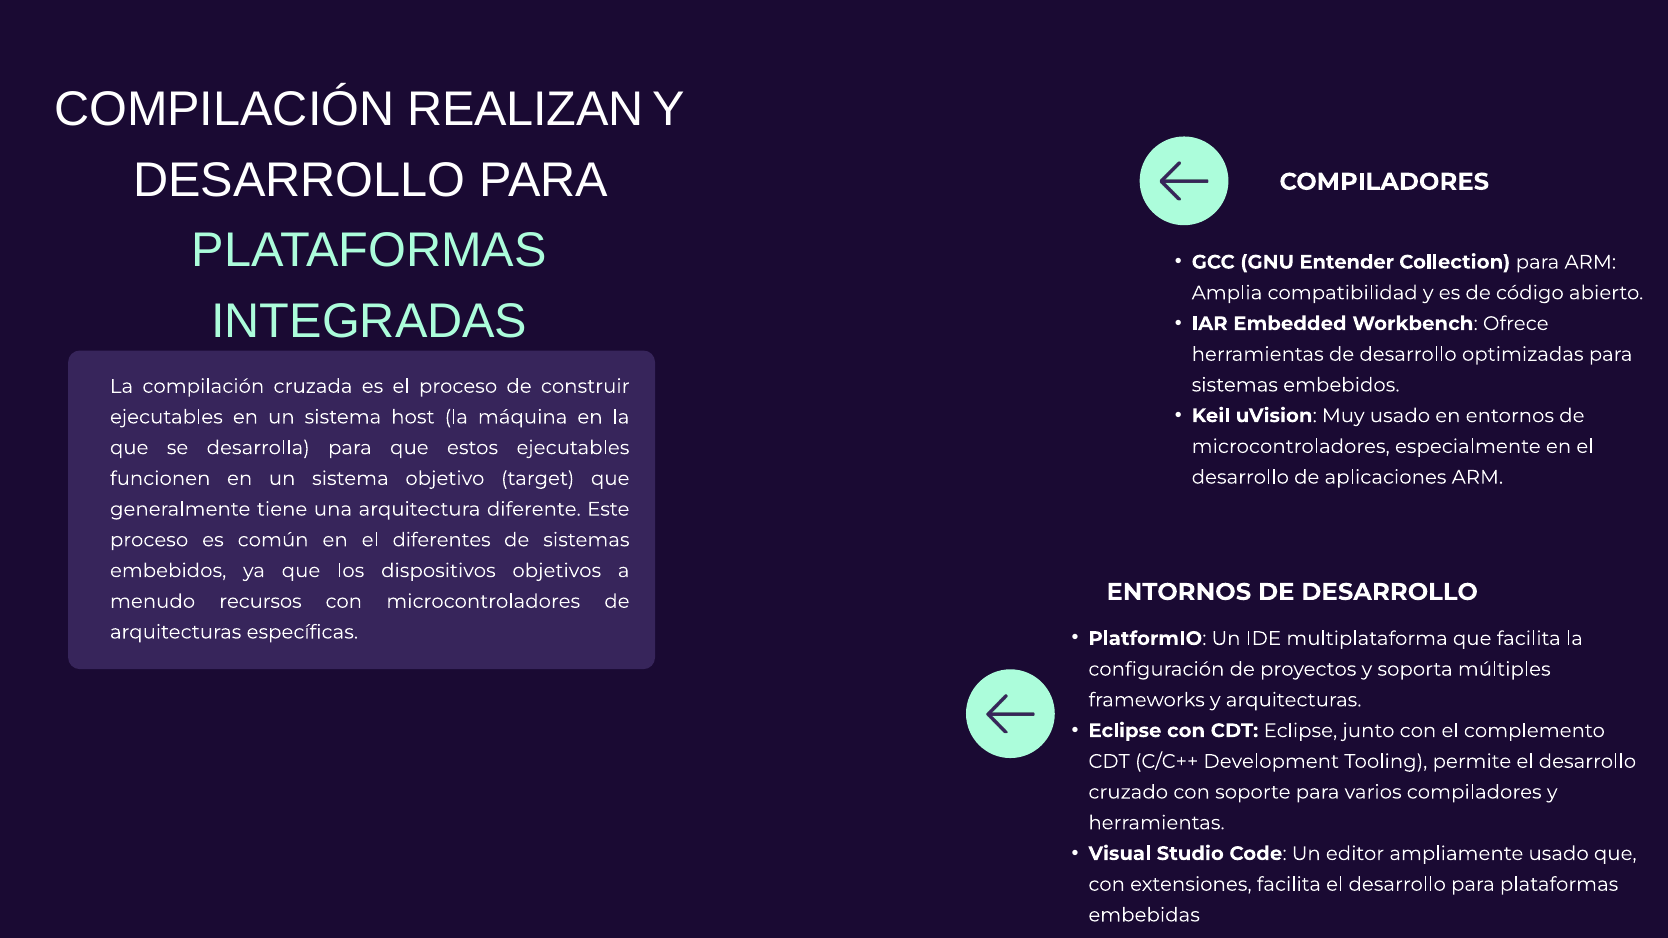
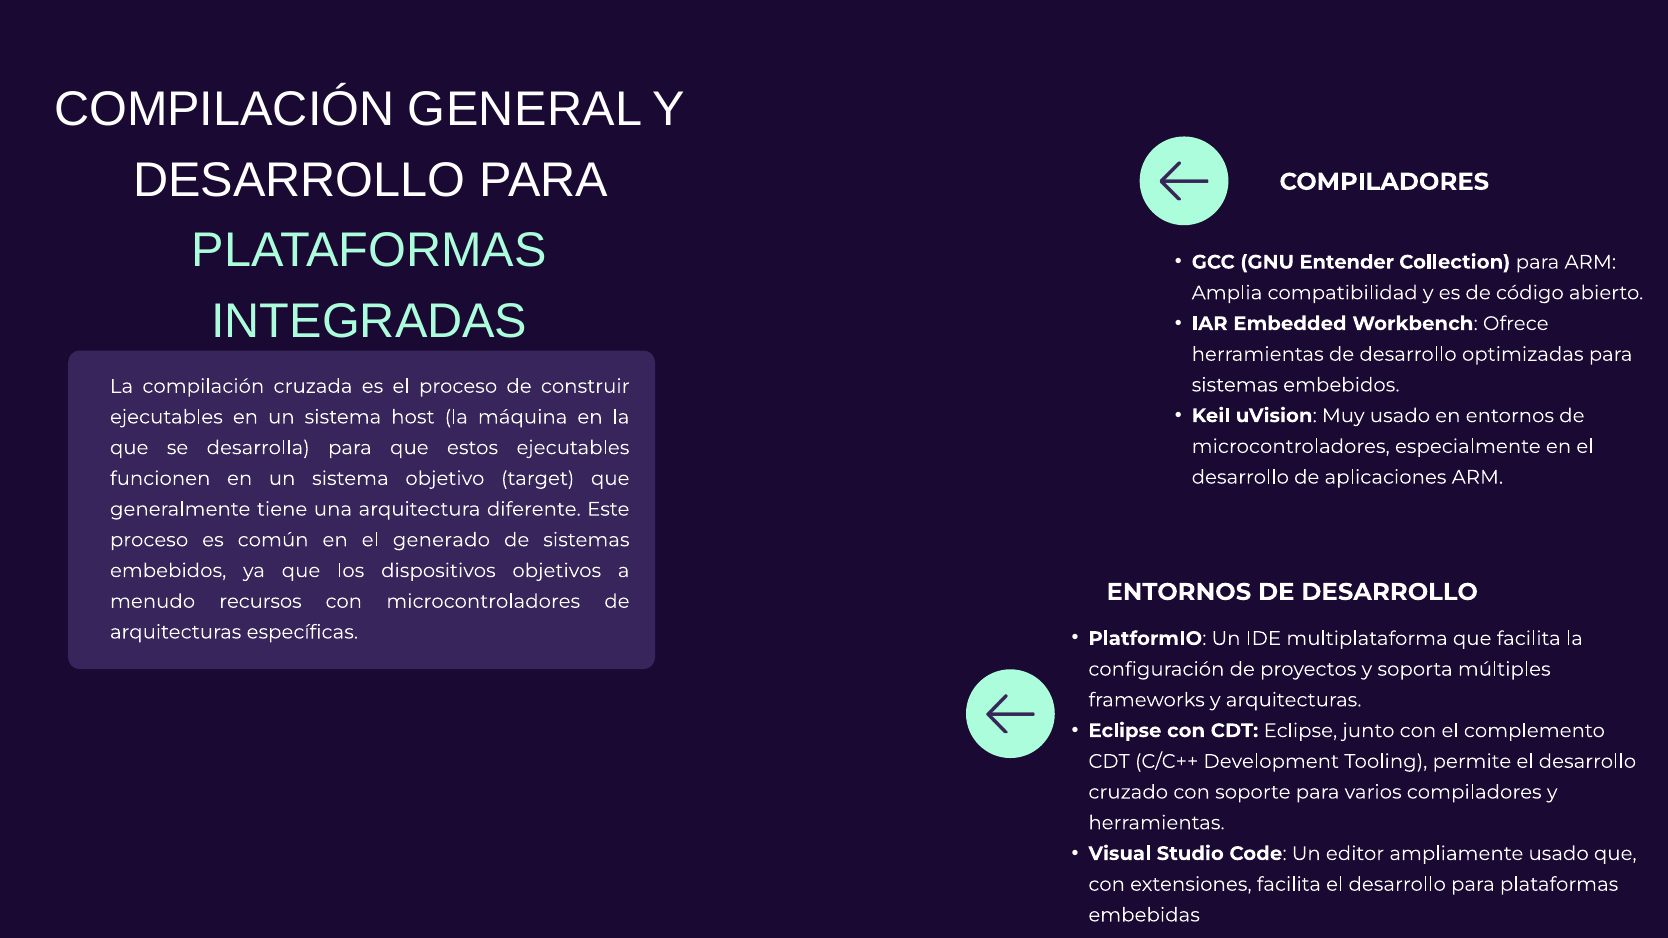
REALIZAN: REALIZAN -> GENERAL (525, 110)
diferentes: diferentes -> generado (441, 540)
